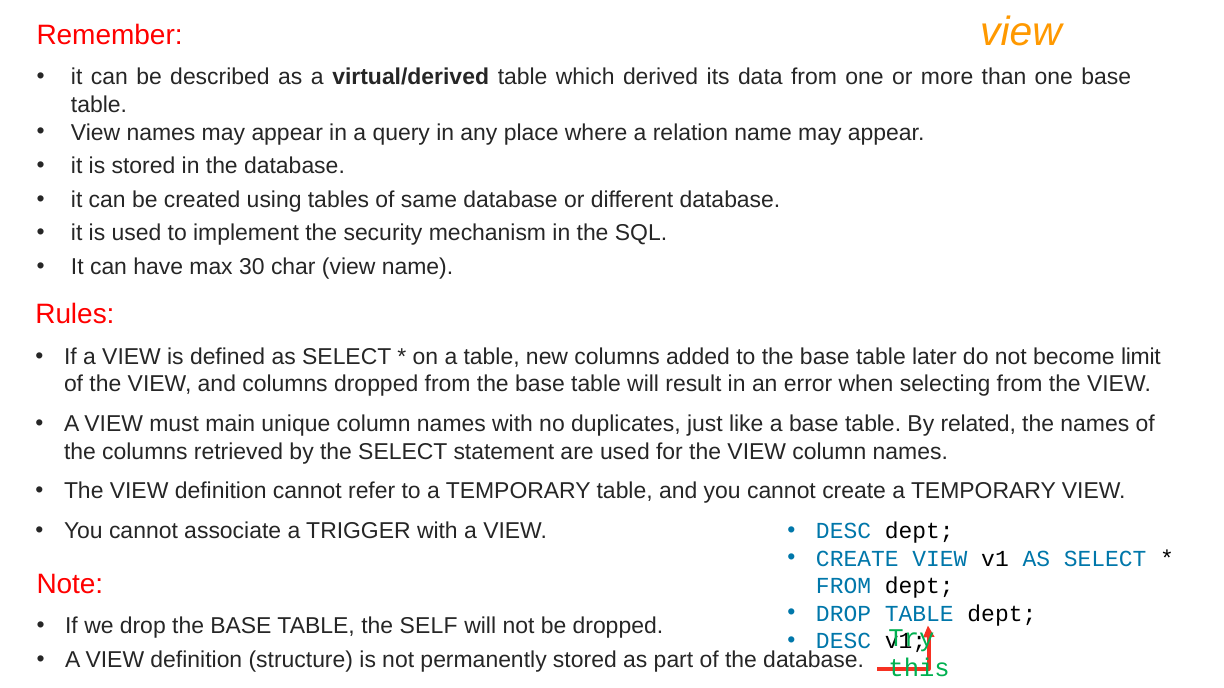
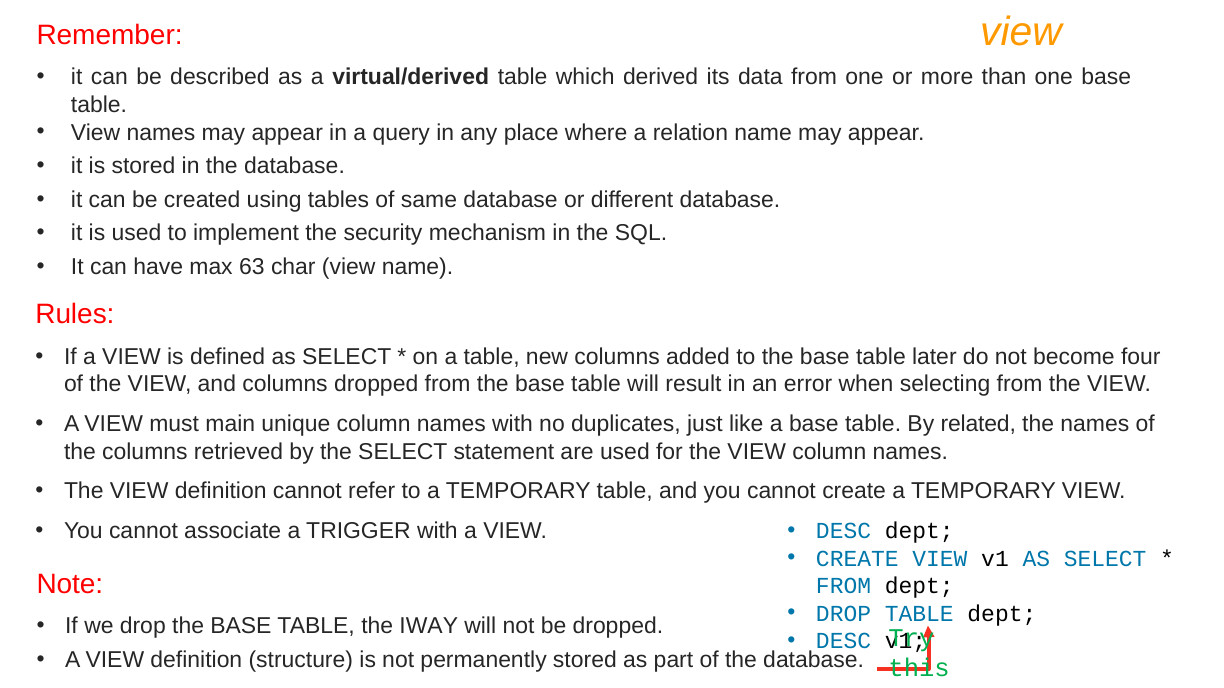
30: 30 -> 63 (252, 267)
limit: limit -> four (1141, 357)
SELF: SELF -> IWAY (429, 627)
